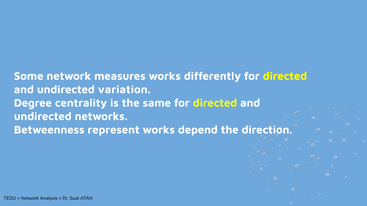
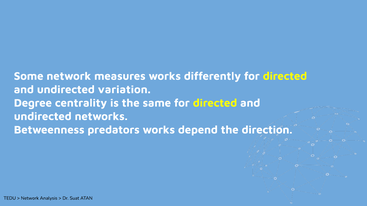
represent: represent -> predators (114, 130)
